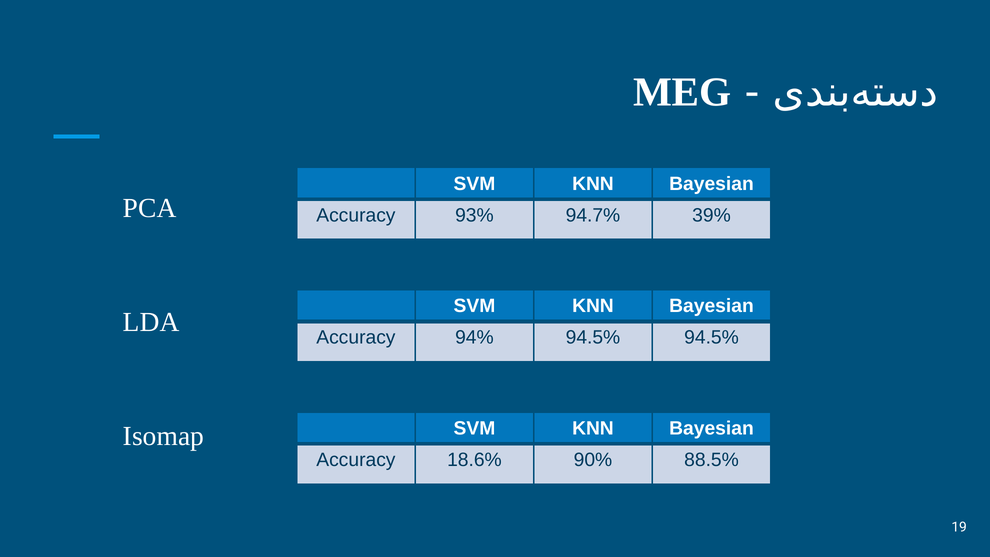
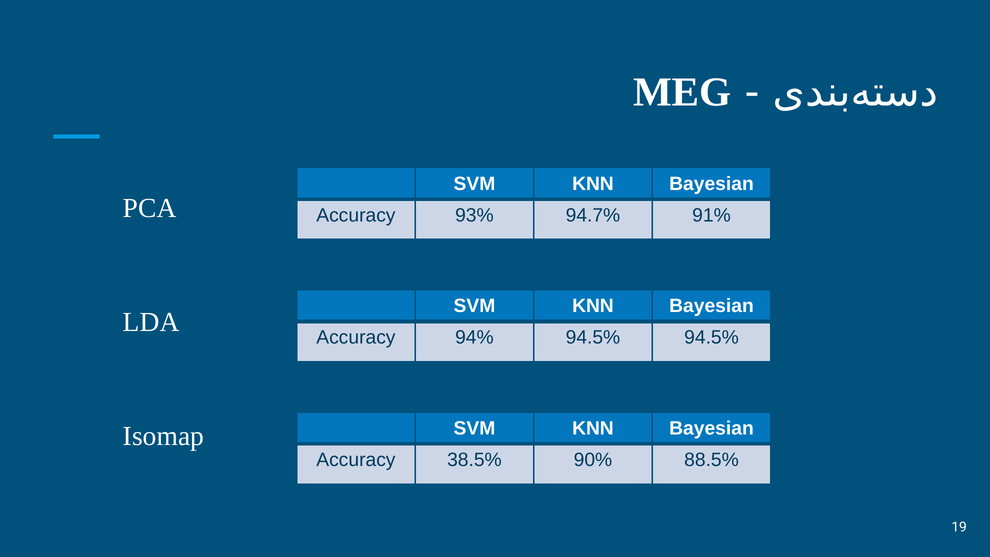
39%: 39% -> 91% (711, 215)
18.6%: 18.6% -> 38.5% (474, 460)
